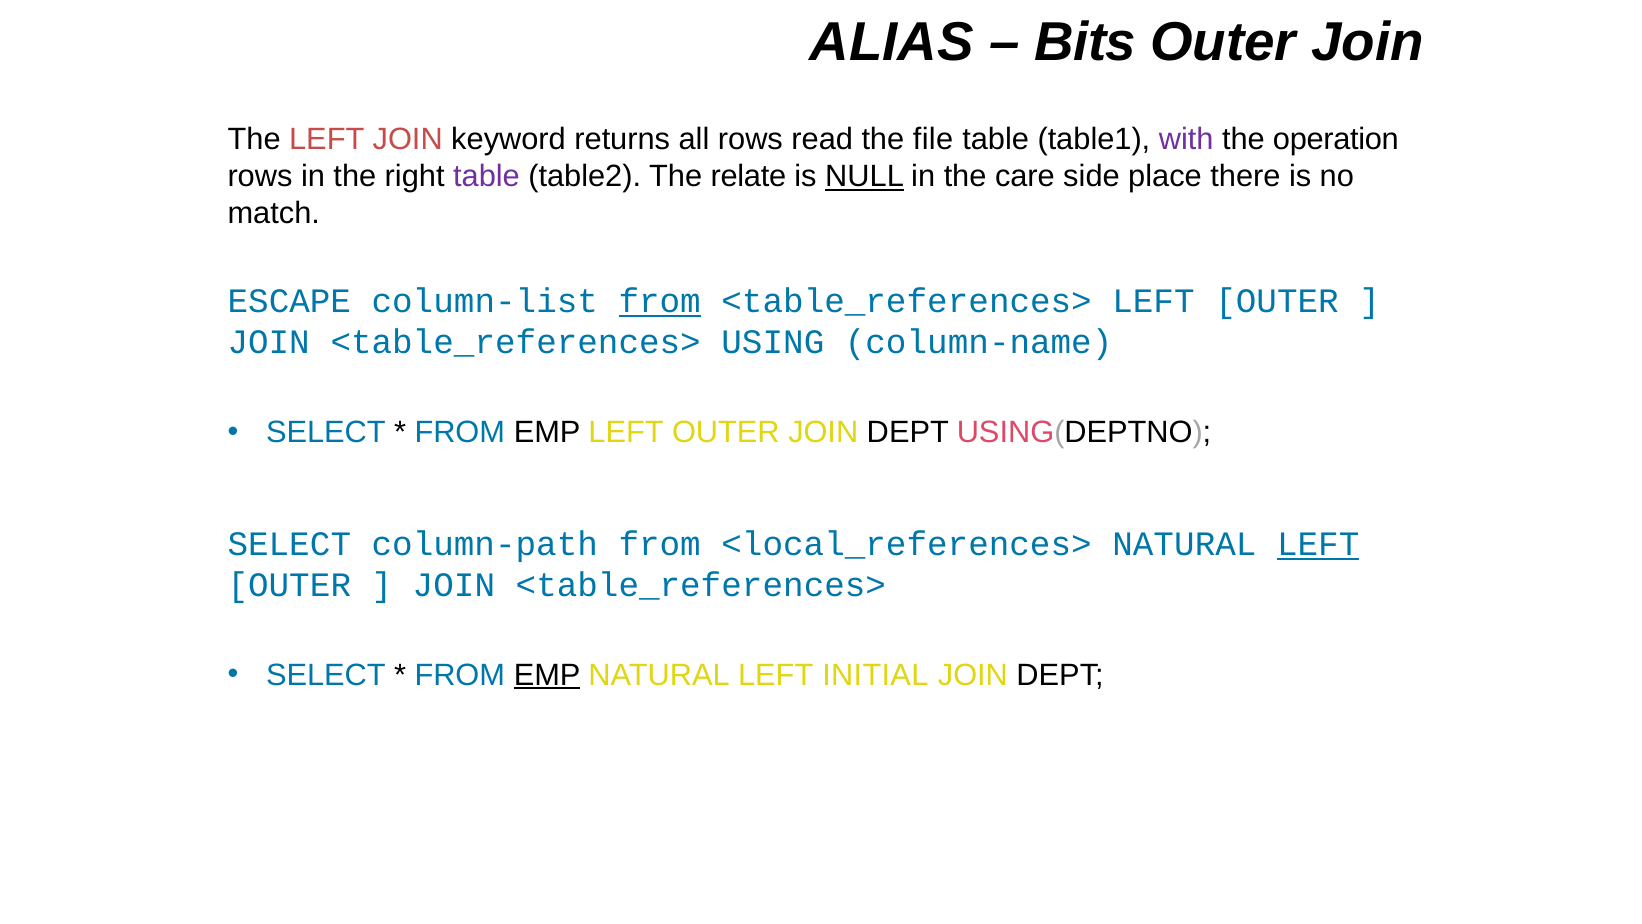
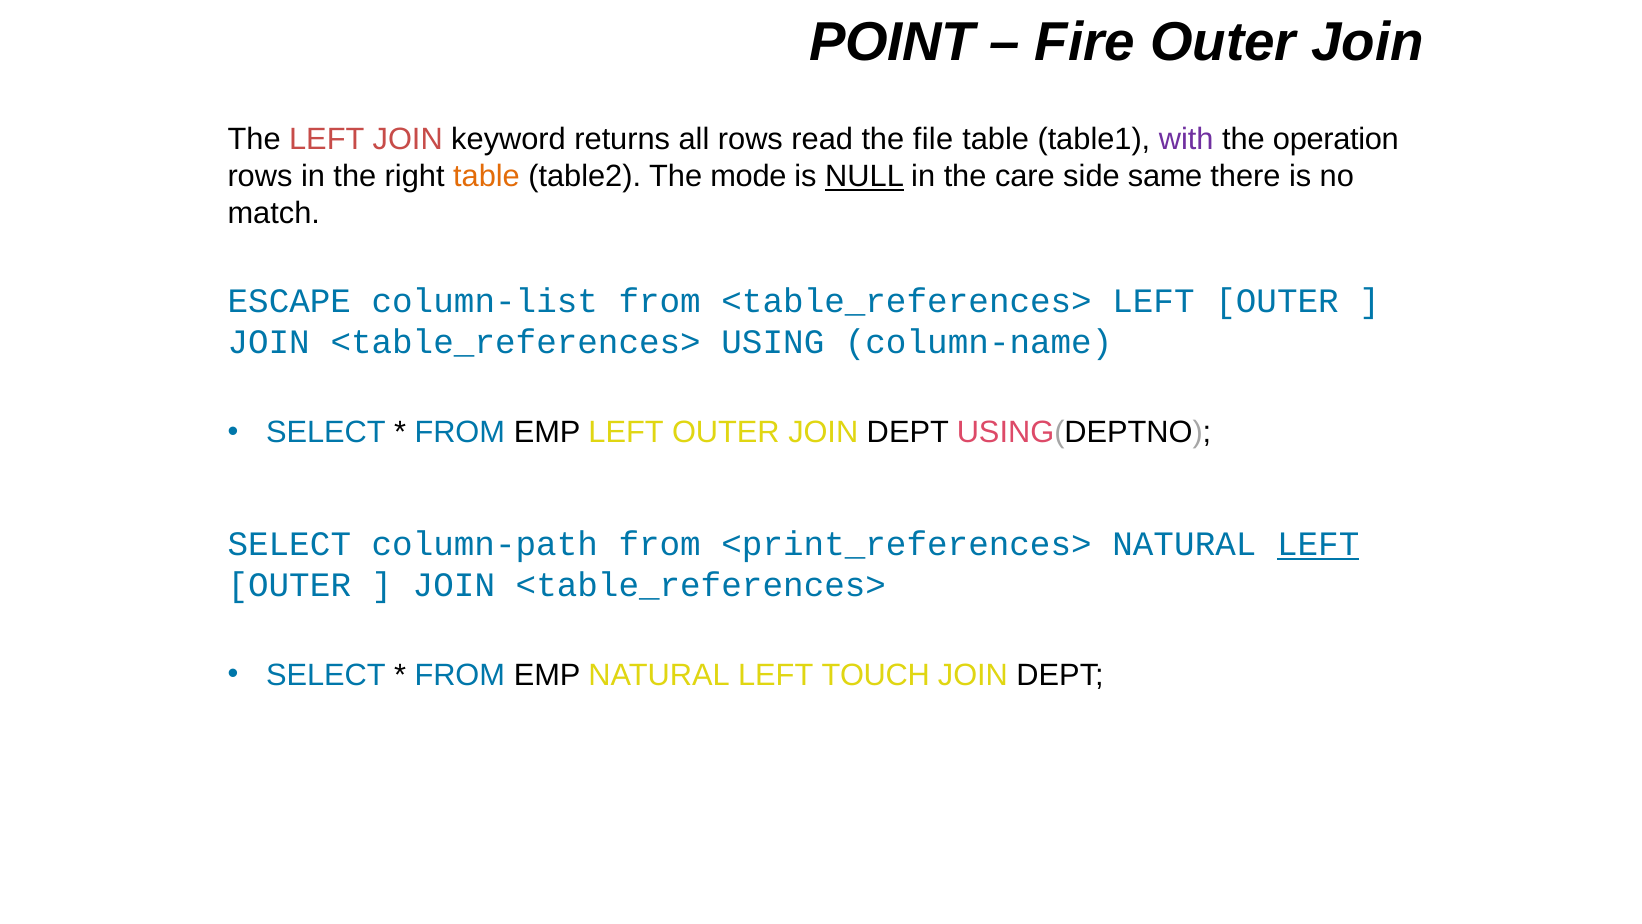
ALIAS: ALIAS -> POINT (892, 43)
Bits: Bits -> Fire (1085, 43)
table colour: purple -> orange (486, 176)
relate: relate -> mode (748, 176)
place: place -> same (1165, 176)
from underline: present -> none (660, 302)
<local_references>: <local_references> -> <print_references> (907, 544)
EMP underline: present -> none (547, 675)
INITIAL: INITIAL -> TOUCH (876, 675)
